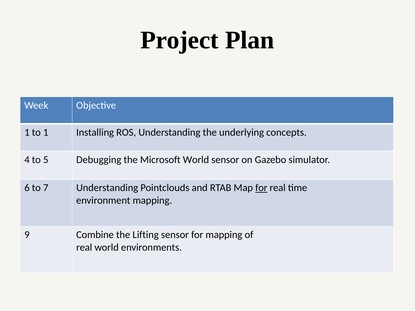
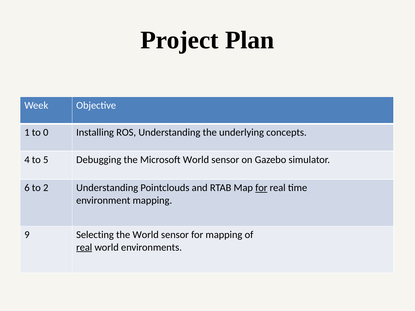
to 1: 1 -> 0 (46, 133)
7: 7 -> 2 (46, 188)
Combine: Combine -> Selecting (95, 235)
the Lifting: Lifting -> World (146, 235)
real underline: none -> present (84, 248)
